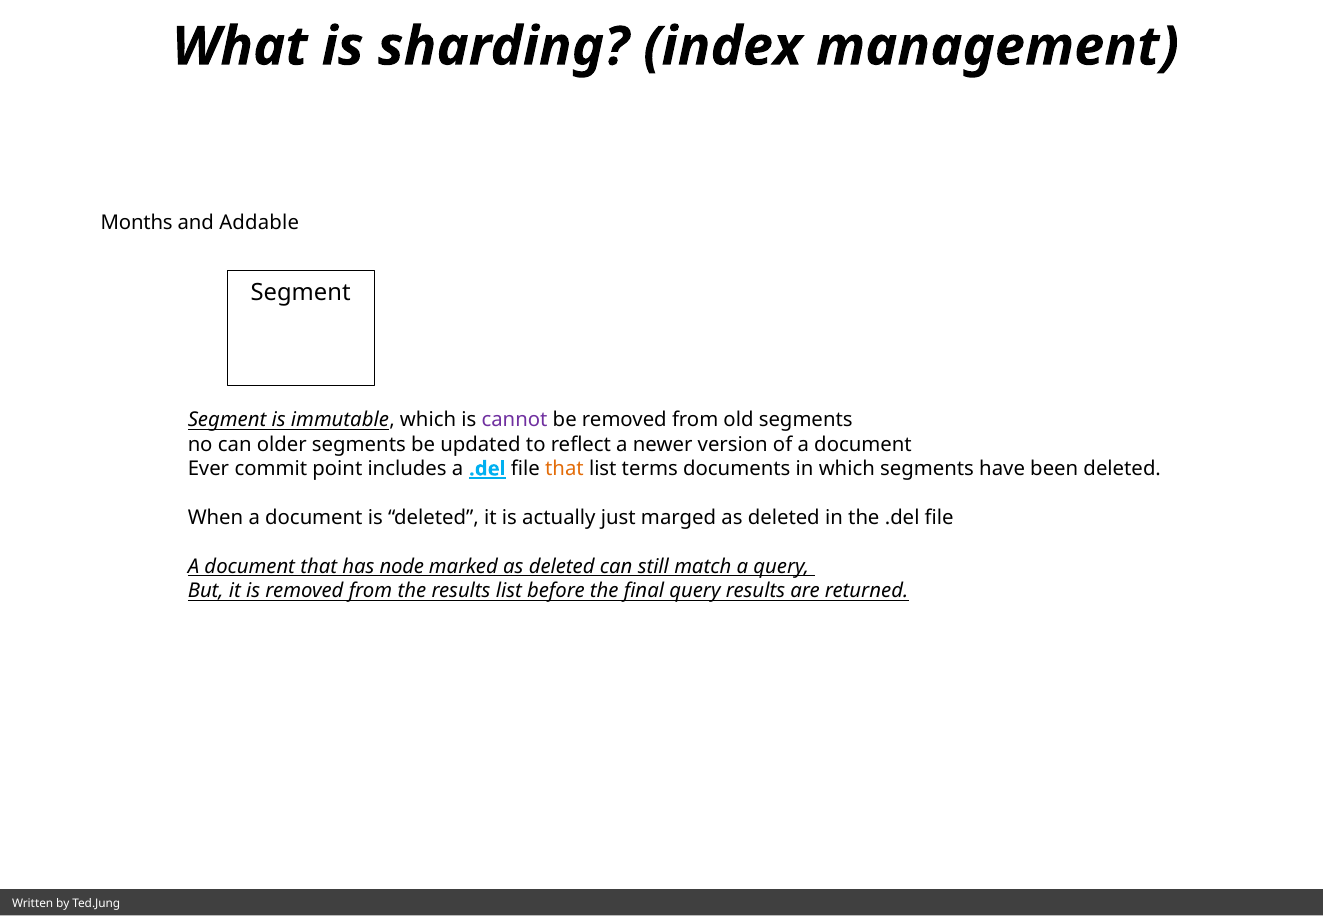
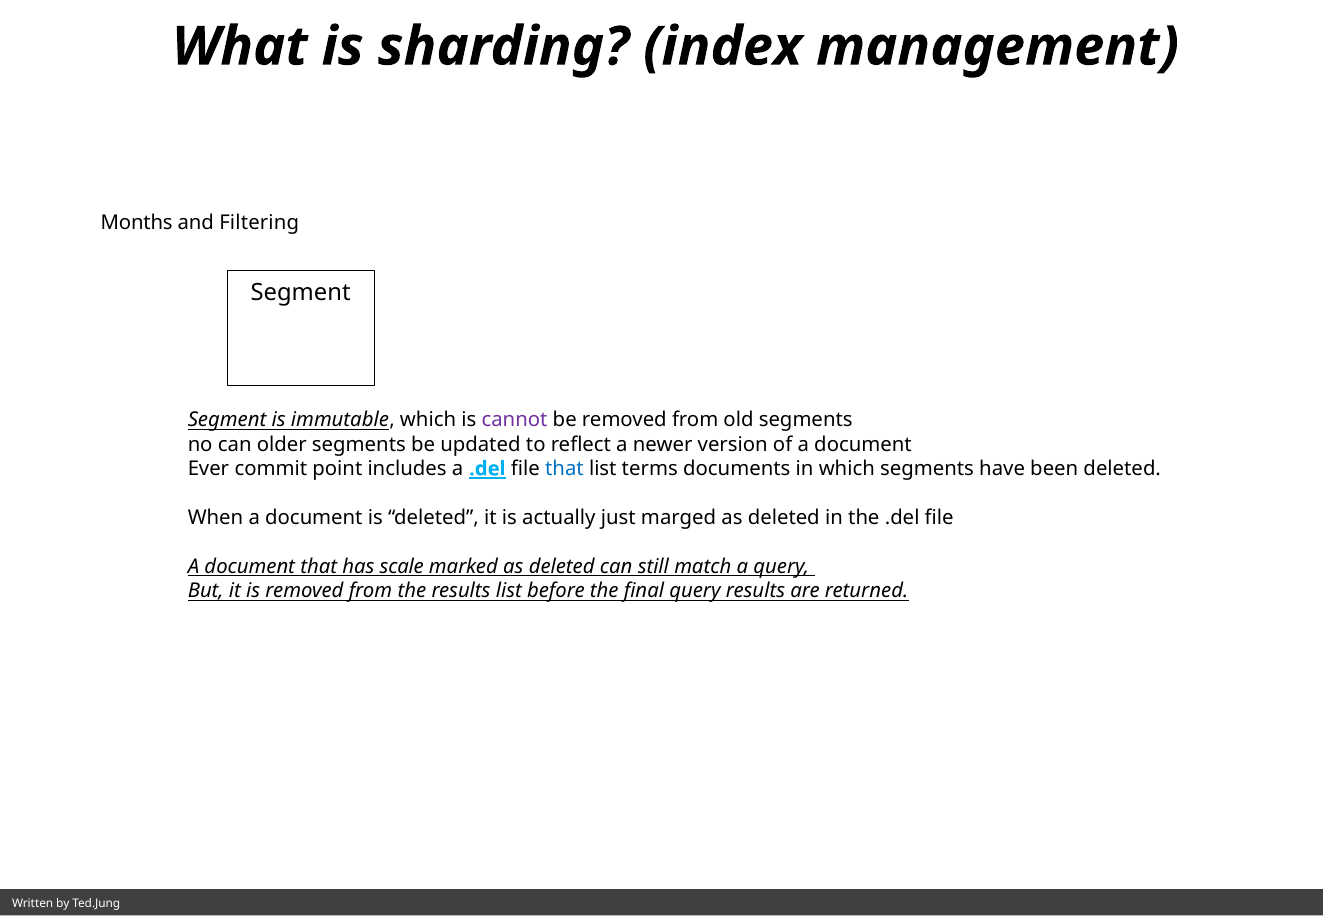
Addable: Addable -> Filtering (259, 223)
that colour: orange -> blue (564, 469)
node: node -> scale (402, 566)
